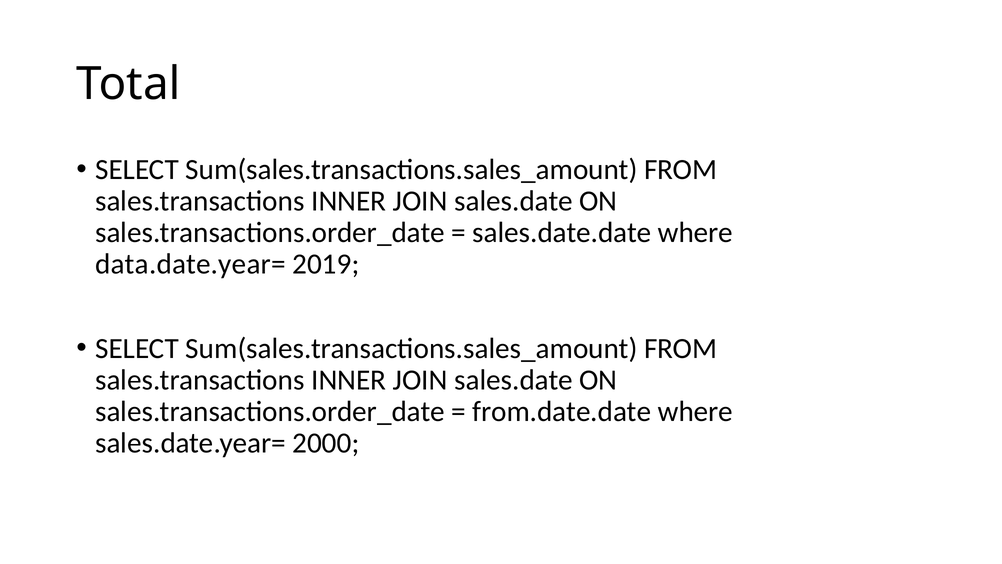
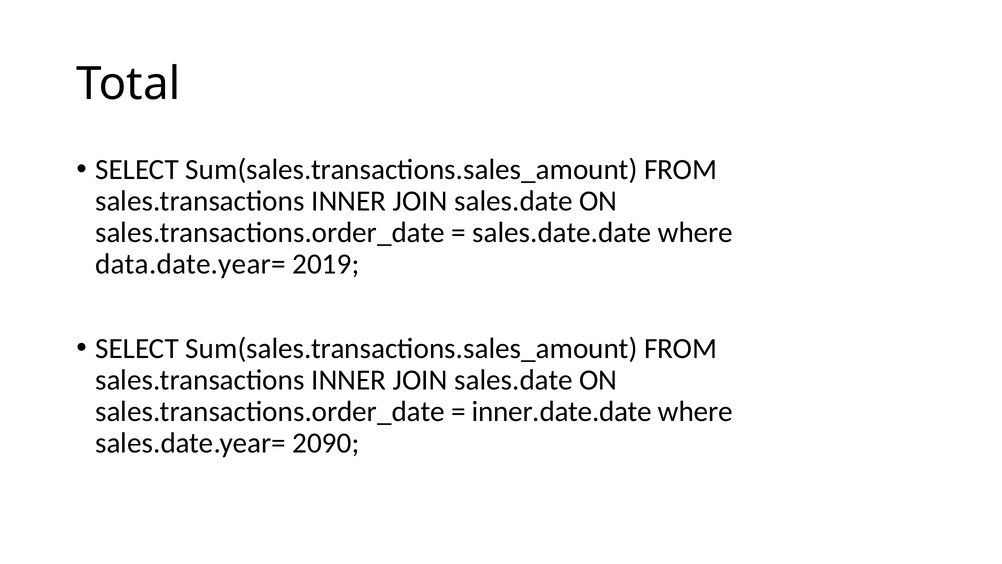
from.date.date: from.date.date -> inner.date.date (562, 411)
2000: 2000 -> 2090 (326, 443)
